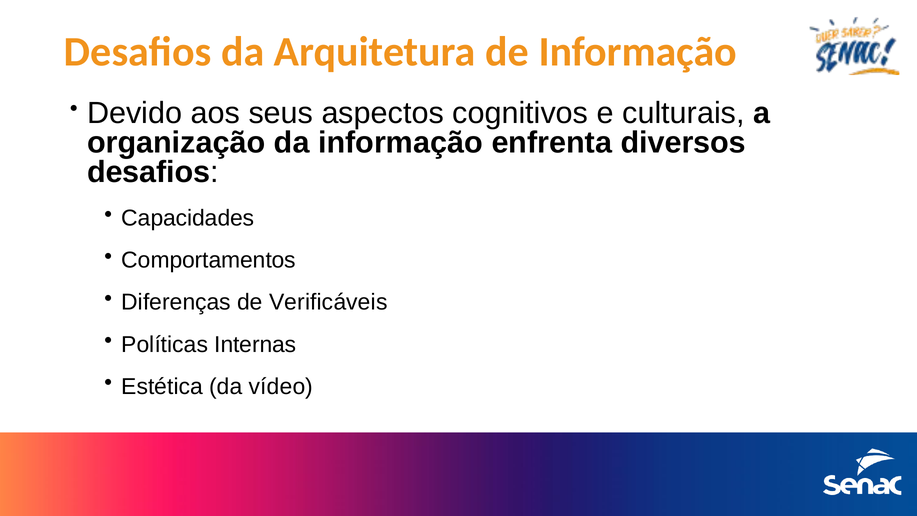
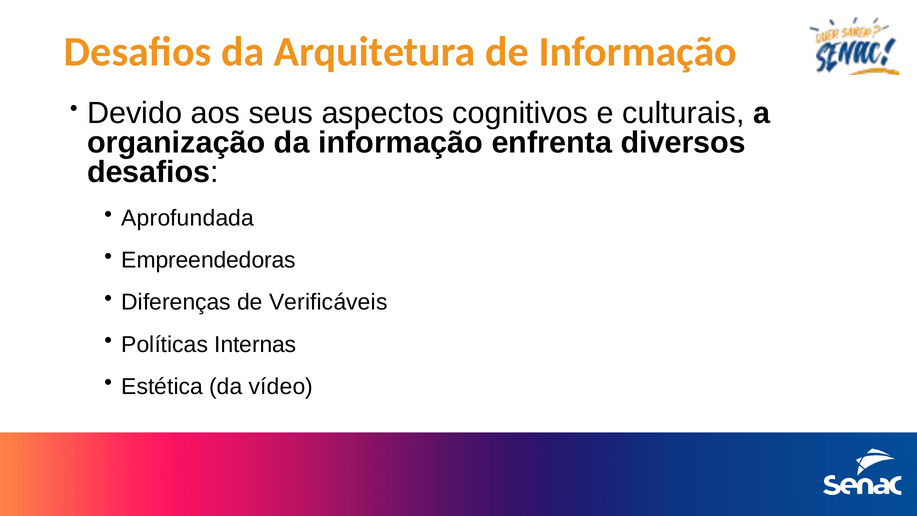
Capacidades: Capacidades -> Aprofundada (188, 218)
Comportamentos: Comportamentos -> Empreendedoras (209, 260)
